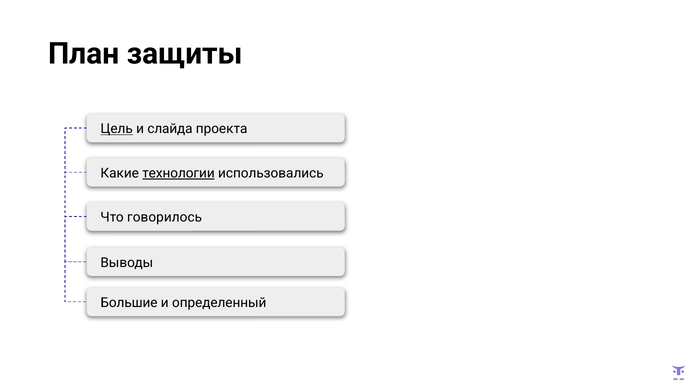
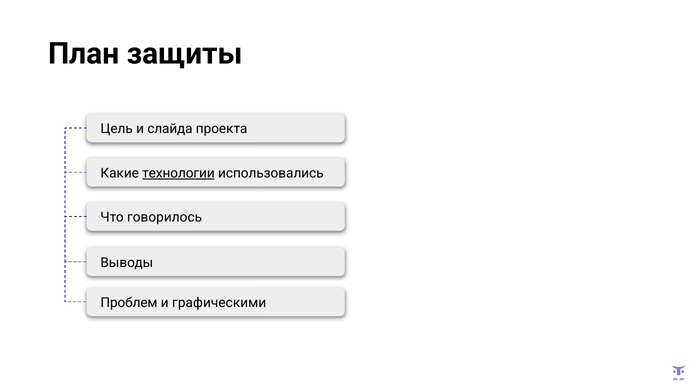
Цель underline: present -> none (117, 129)
Большие: Большие -> Проблем (129, 303)
определенный: определенный -> графическими (219, 303)
